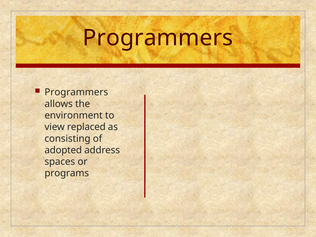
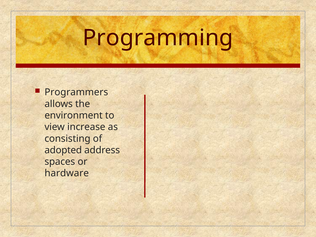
Programmers: Programmers -> Programming (158, 38)
replaced: replaced -> increase (86, 127)
programs: programs -> hardware (67, 173)
